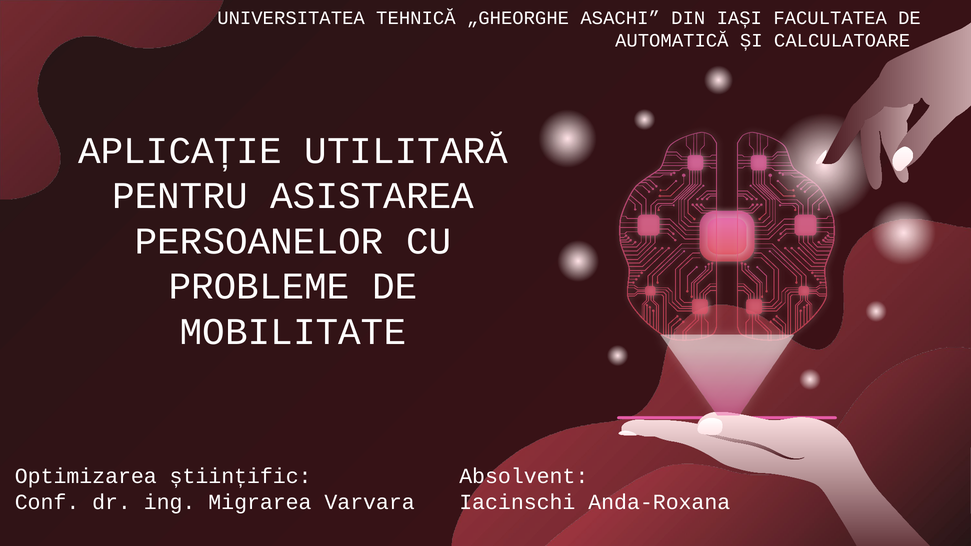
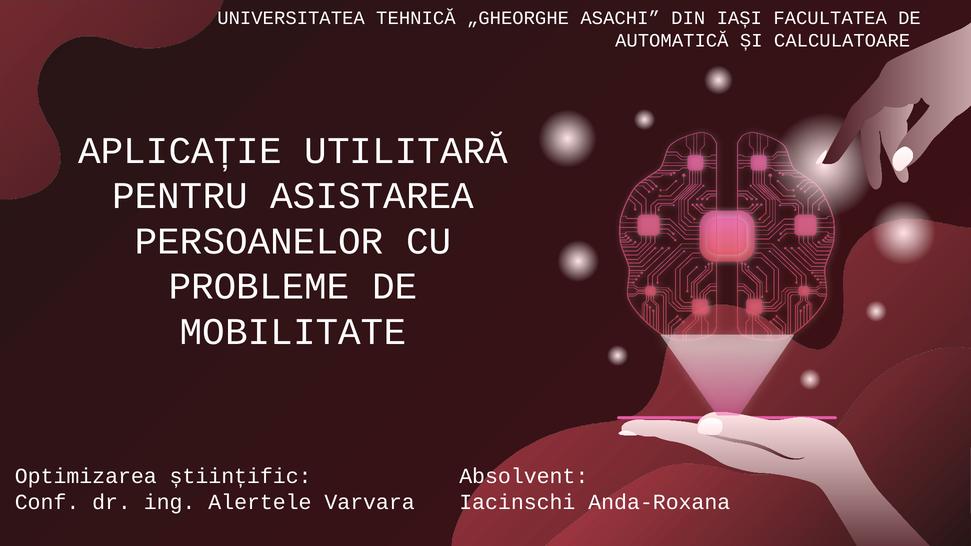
Migrarea: Migrarea -> Alertele (260, 502)
